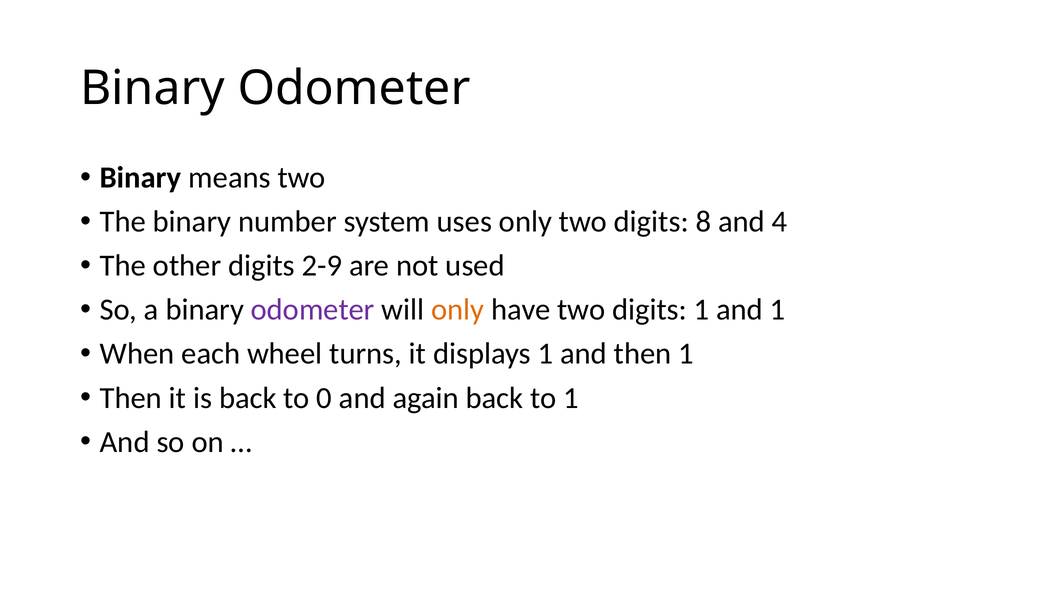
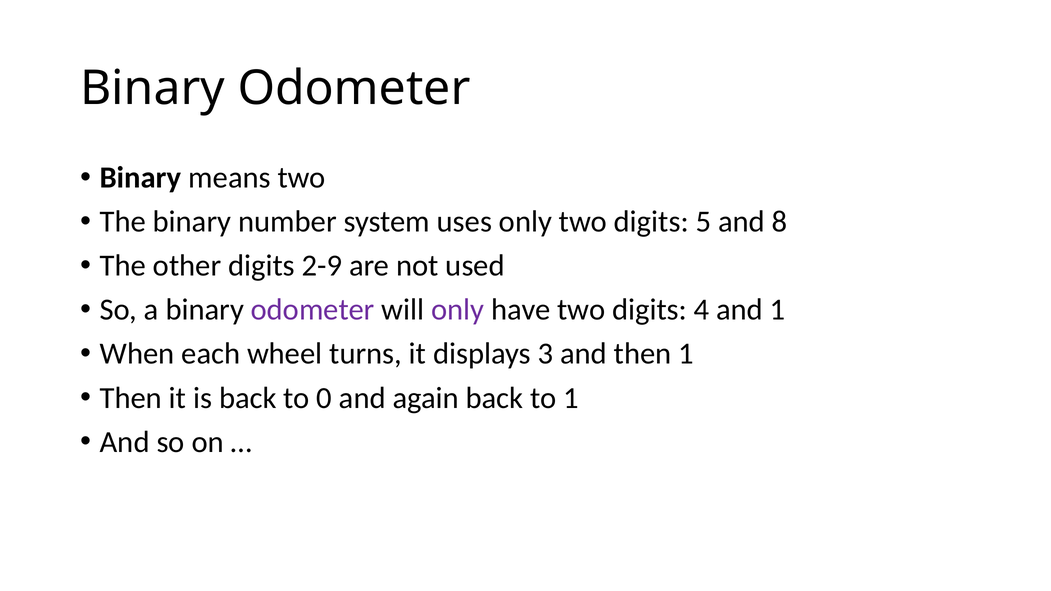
8: 8 -> 5 (703, 222)
4: 4 -> 8 (780, 222)
only colour: orange -> purple (458, 310)
digits 1: 1 -> 4 (702, 310)
displays 1: 1 -> 3 (546, 354)
